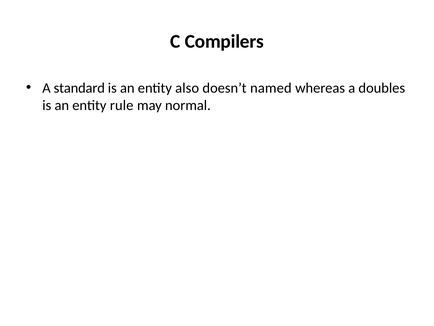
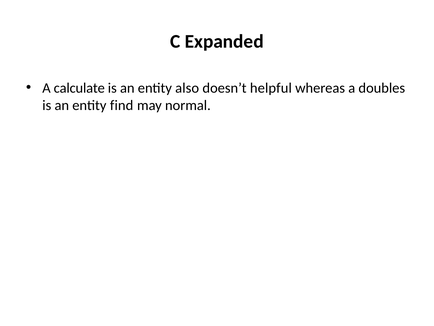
Compilers: Compilers -> Expanded (224, 42)
standard: standard -> calculate (79, 88)
named: named -> helpful (271, 88)
rule: rule -> find (122, 105)
